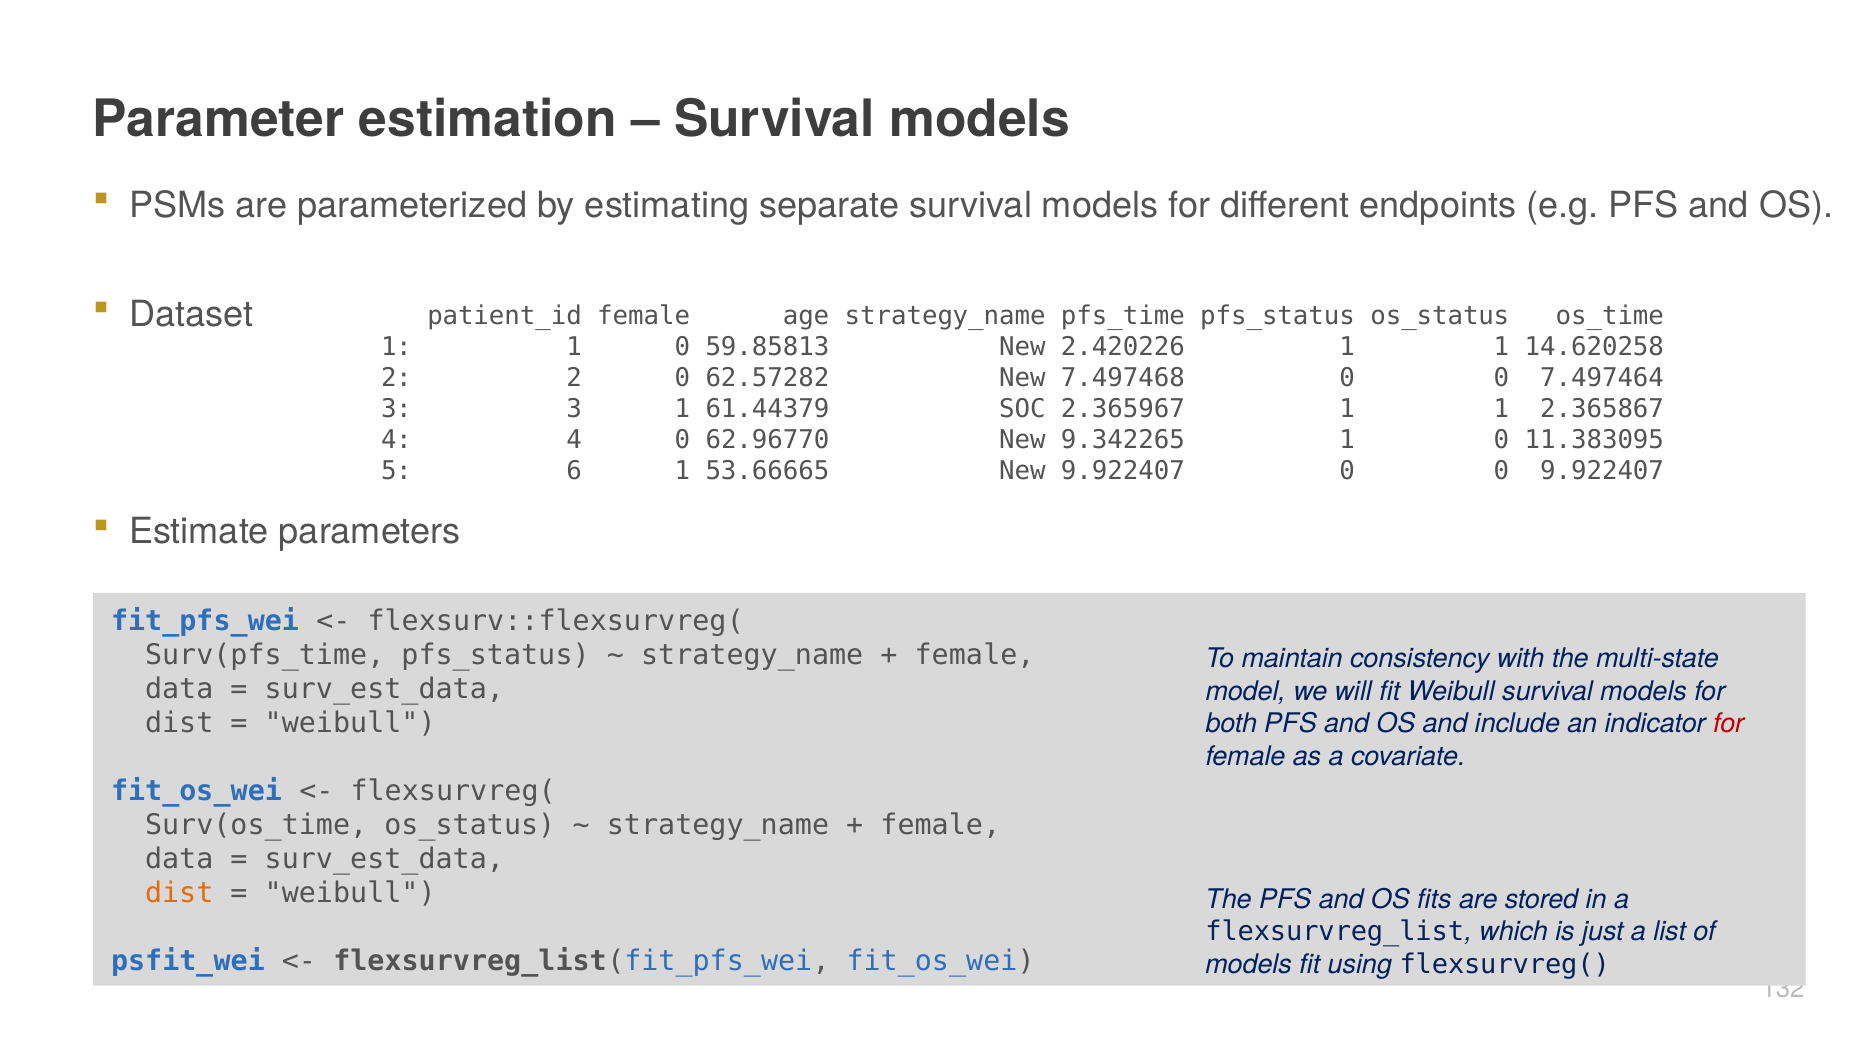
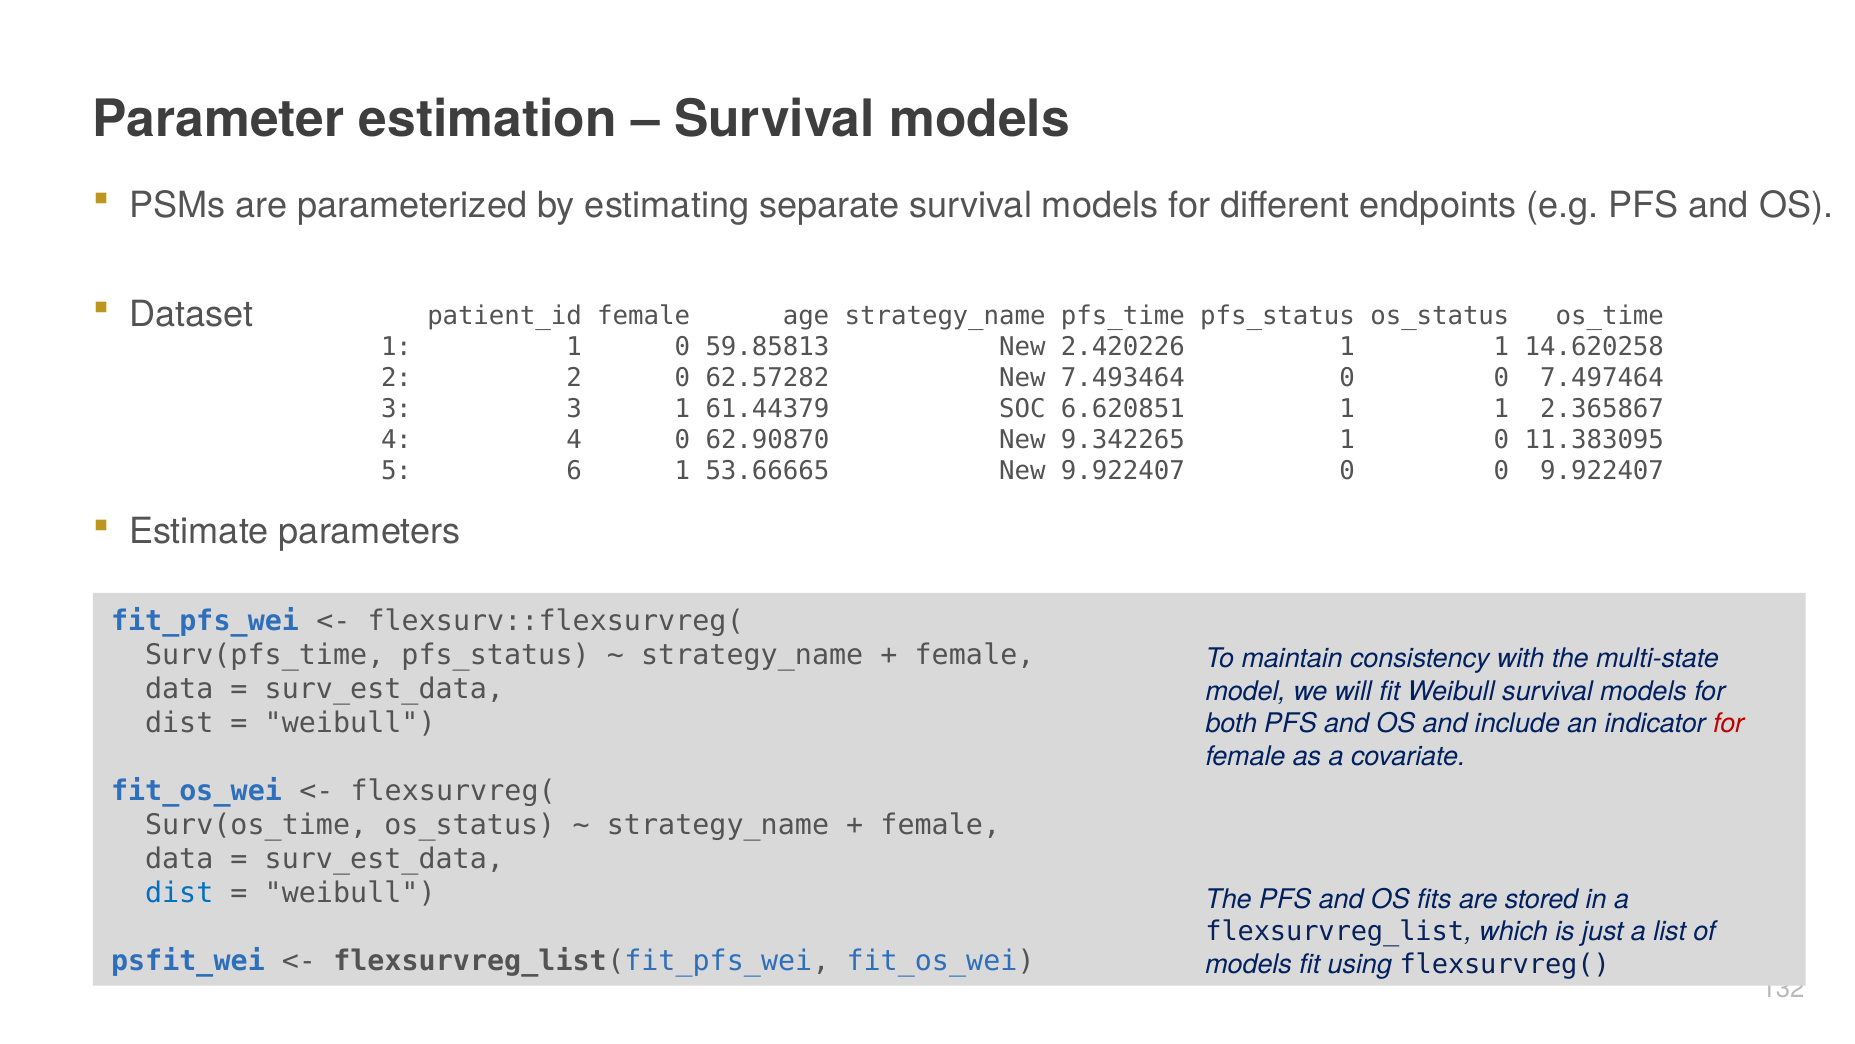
7.497468: 7.497468 -> 7.493464 (1123, 378)
2.365967: 2.365967 -> 6.620851 (1123, 409)
62.96770: 62.96770 -> 62.90870 (767, 440)
dist colour: orange -> blue (179, 893)
